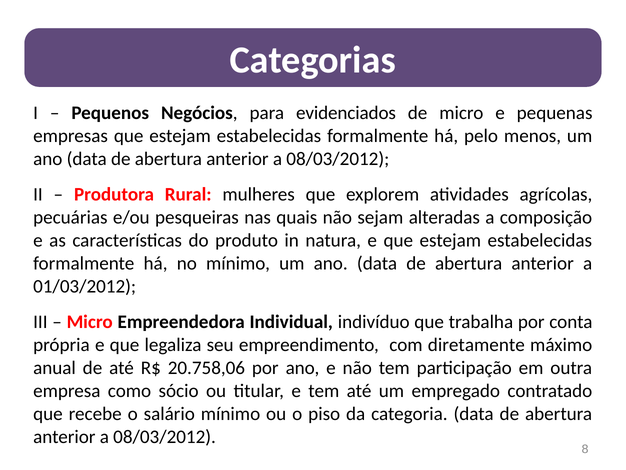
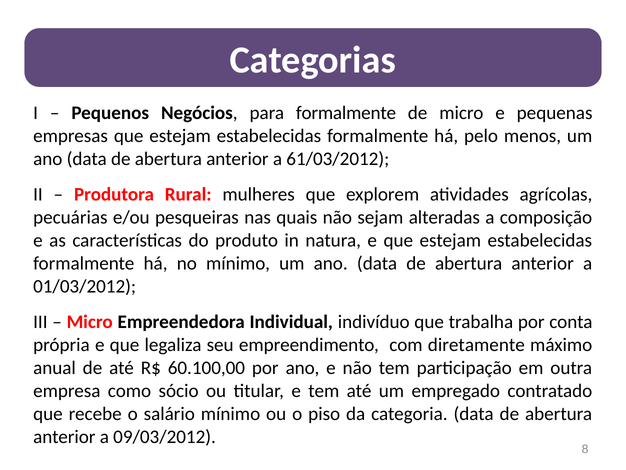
para evidenciados: evidenciados -> formalmente (346, 113)
08/03/2012: 08/03/2012 -> 61/03/2012 (338, 159)
20.758,06: 20.758,06 -> 60.100,00 (206, 368)
08/03/2012: 08/03/2012 -> 09/03/2012 (165, 436)
